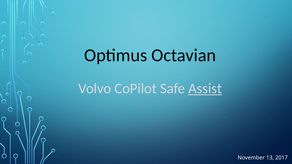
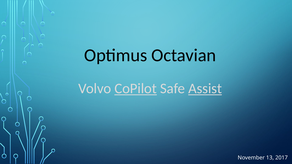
CoPilot underline: none -> present (136, 89)
